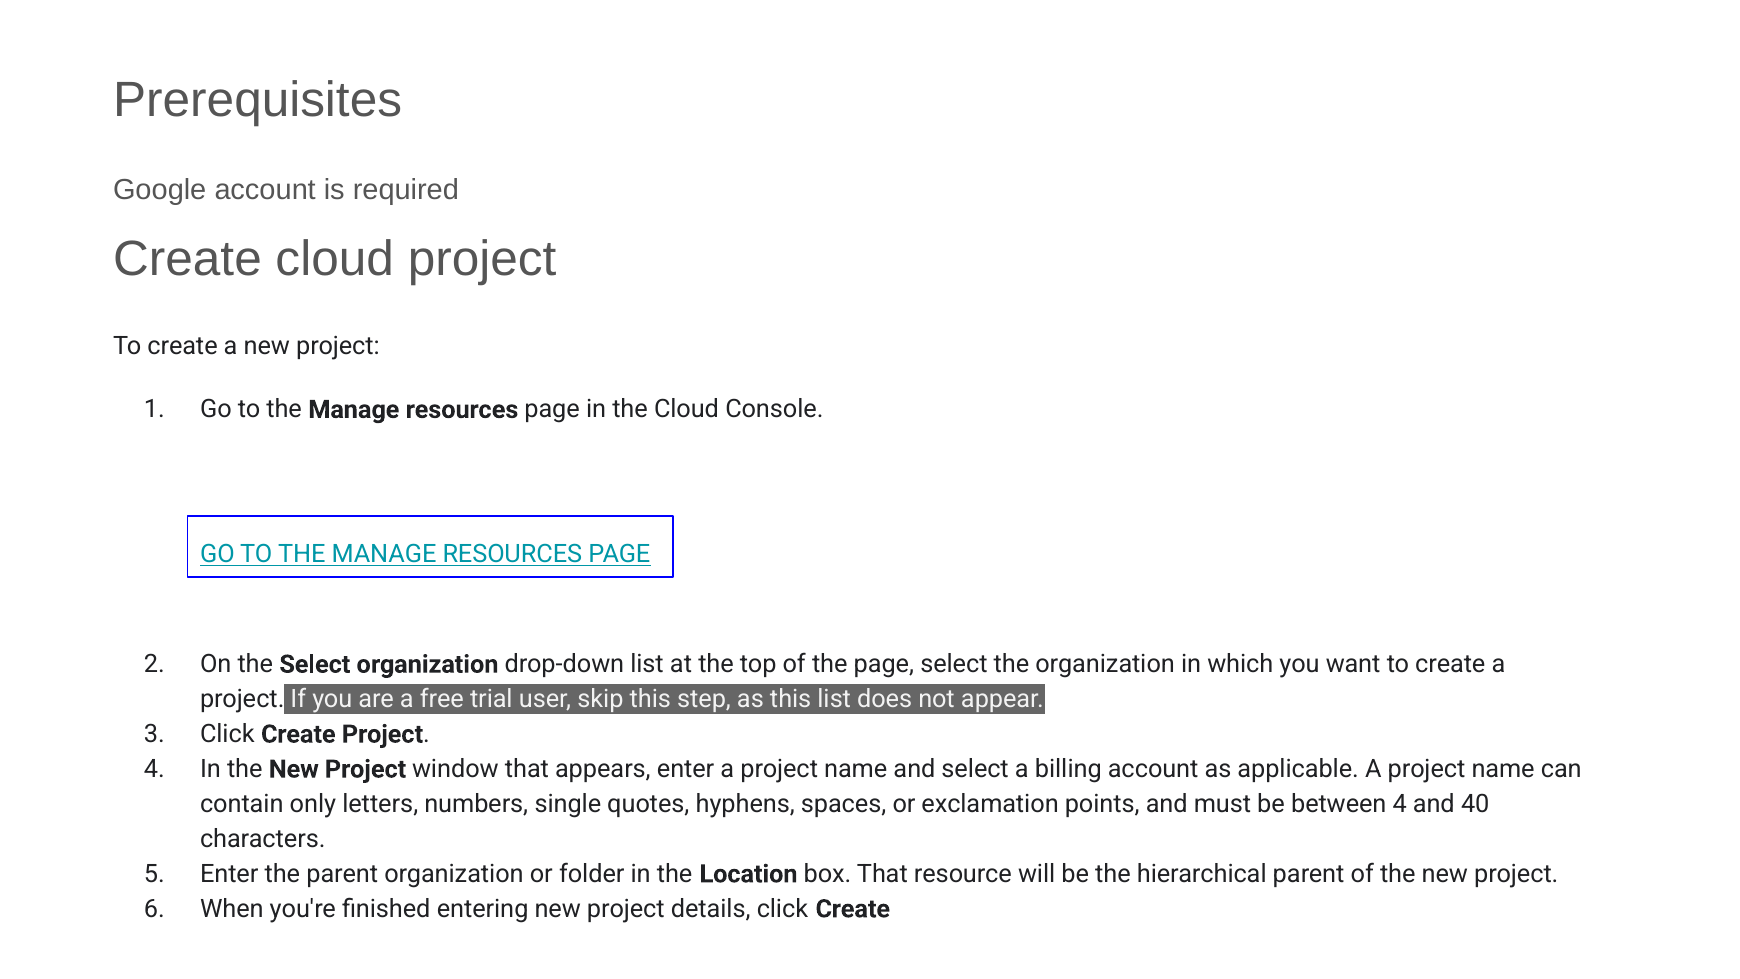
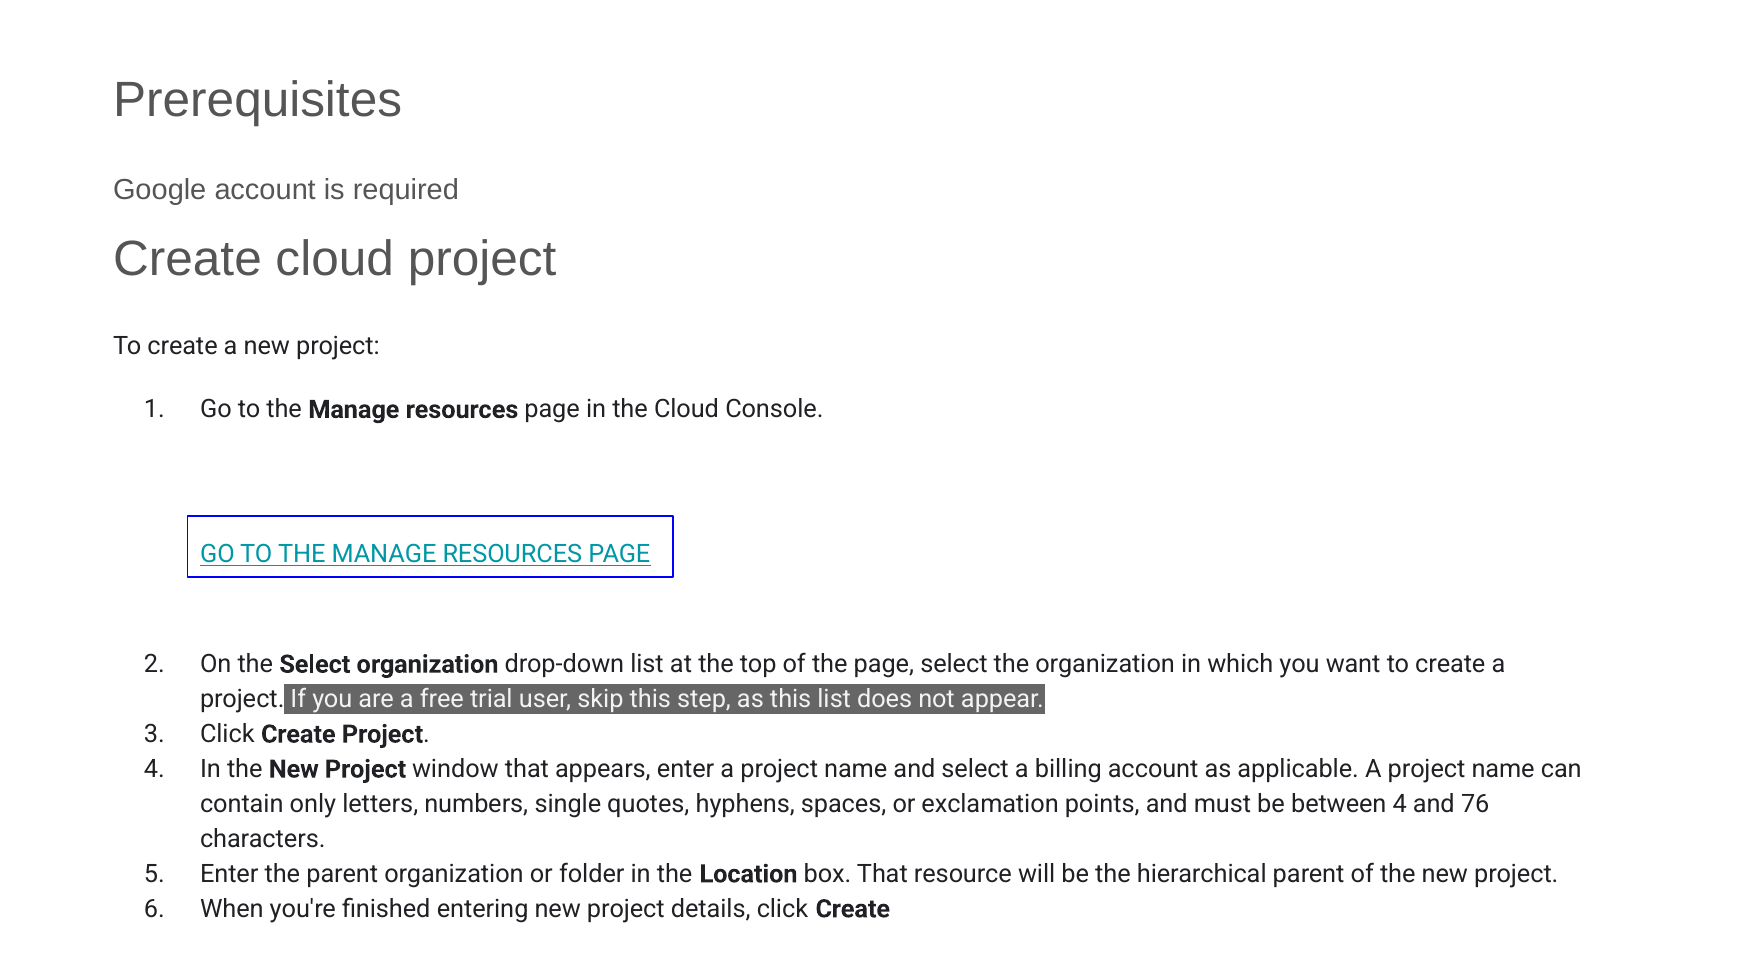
40: 40 -> 76 (1475, 804)
